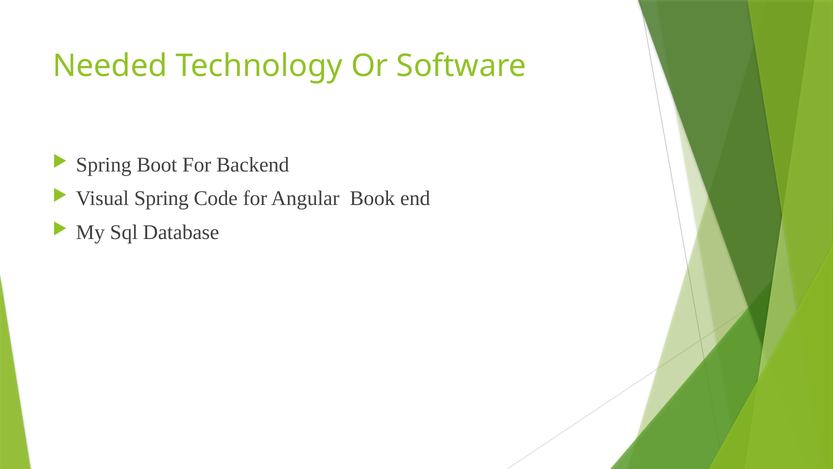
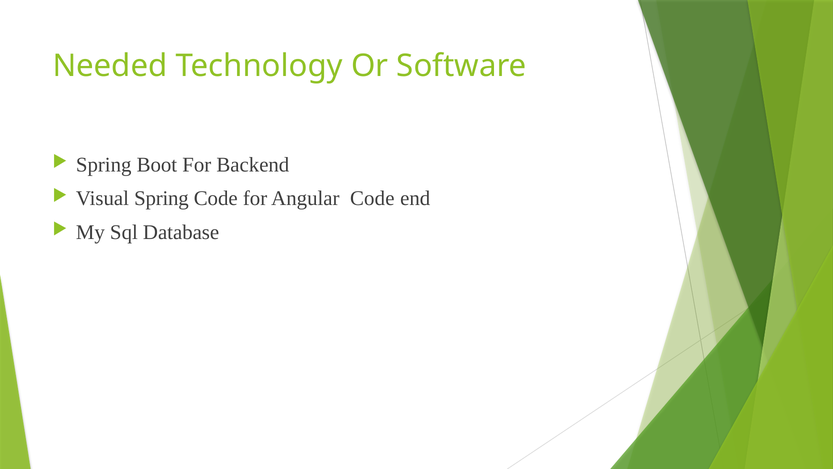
Angular Book: Book -> Code (372, 198)
